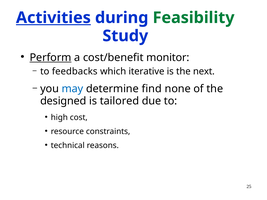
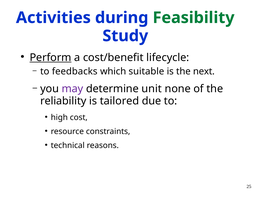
Activities underline: present -> none (53, 18)
monitor: monitor -> lifecycle (168, 58)
iterative: iterative -> suitable (146, 71)
may colour: blue -> purple (72, 89)
find: find -> unit (152, 89)
designed: designed -> reliability (63, 101)
